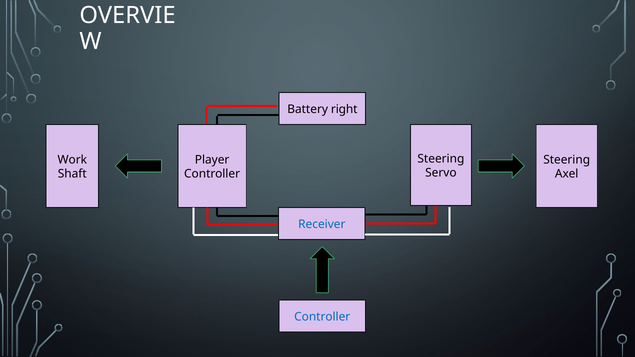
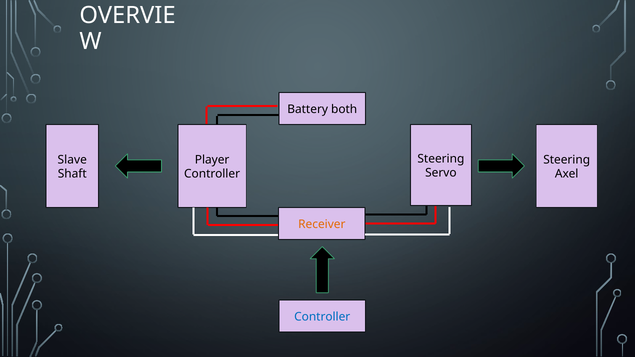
right: right -> both (344, 109)
Work: Work -> Slave (72, 160)
Receiver colour: blue -> orange (322, 224)
